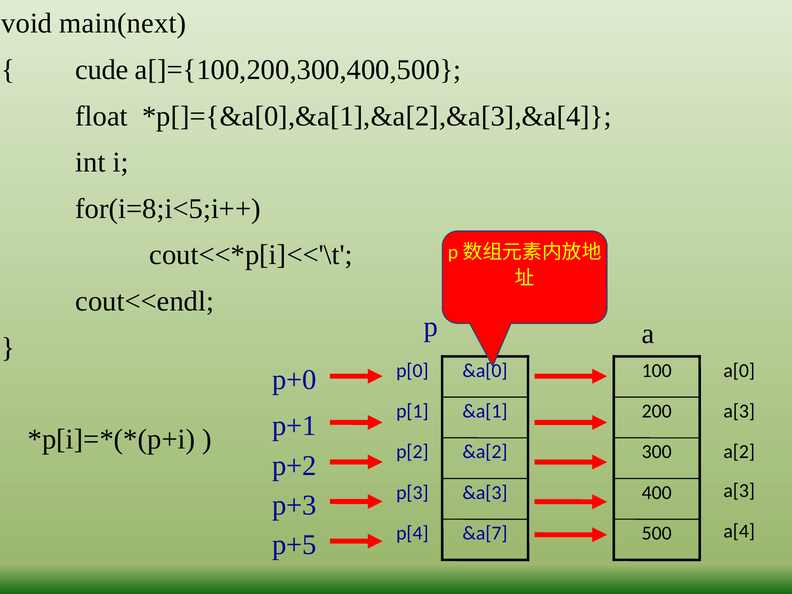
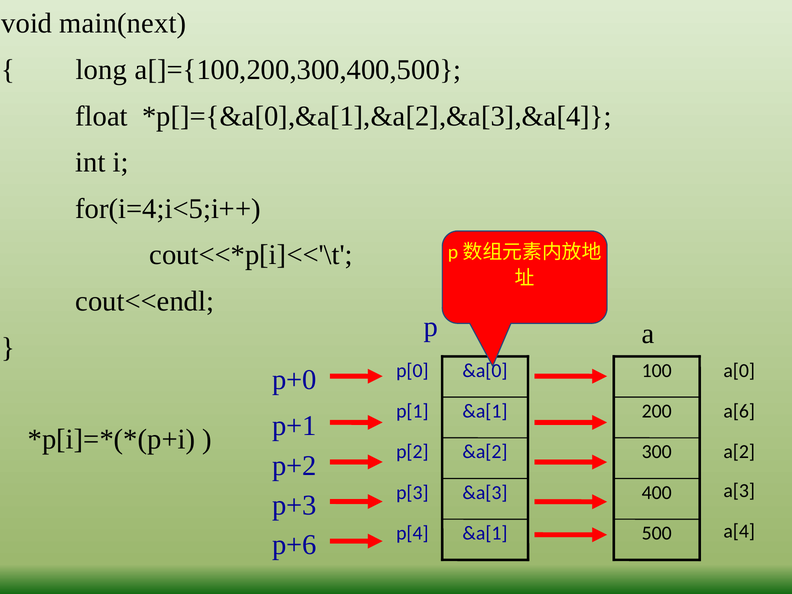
cude: cude -> long (101, 70)
for(i=8;i<5;i++: for(i=8;i<5;i++ -> for(i=4;i<5;i++ (168, 209)
a[3: a[3 -> a[6 (739, 411)
&a[7: &a[7 -> &a[1 (485, 533)
p+5: p+5 -> p+6 (294, 545)
